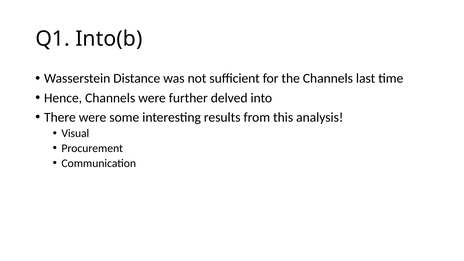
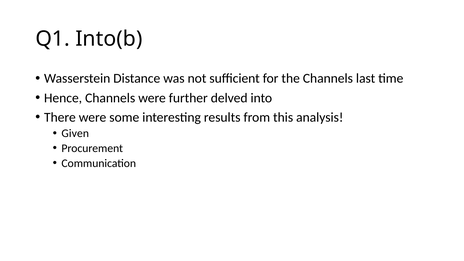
Visual: Visual -> Given (75, 133)
